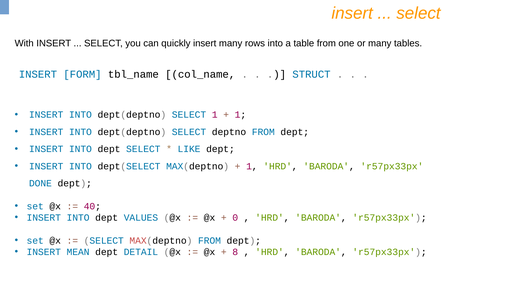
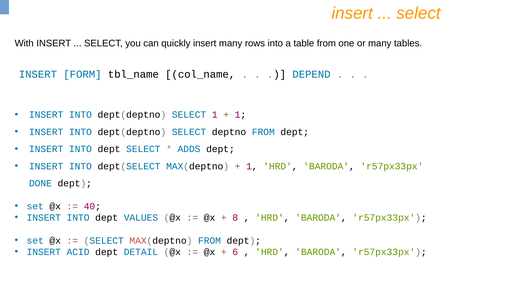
STRUCT: STRUCT -> DEPEND (311, 74)
LIKE: LIKE -> ADDS (189, 149)
0: 0 -> 8 (235, 218)
MEAN: MEAN -> ACID (78, 252)
8: 8 -> 6 (235, 252)
